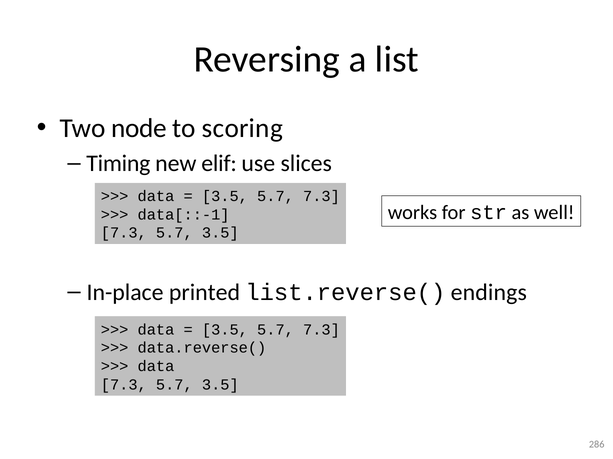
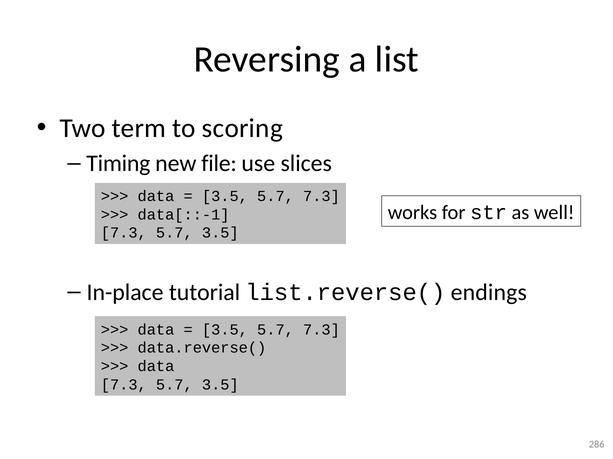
node: node -> term (139, 129)
elif: elif -> file (219, 164)
printed: printed -> tutorial (205, 293)
